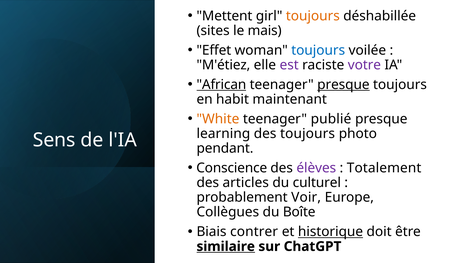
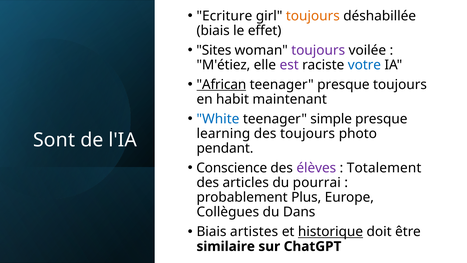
Mettent: Mettent -> Ecriture (224, 16)
sites: sites -> biais (213, 31)
mais: mais -> effet (265, 31)
Effet: Effet -> Sites (214, 50)
toujours colour: blue -> purple (318, 50)
votre colour: purple -> blue (364, 65)
presque underline: present -> none (343, 84)
White colour: orange -> blue (218, 119)
publié: publié -> simple (331, 119)
Sens: Sens -> Sont (54, 140)
culturel: culturel -> pourrai (317, 182)
Voir: Voir -> Plus (306, 197)
Boîte: Boîte -> Dans (299, 212)
contrer: contrer -> artistes (254, 231)
similaire underline: present -> none (226, 246)
